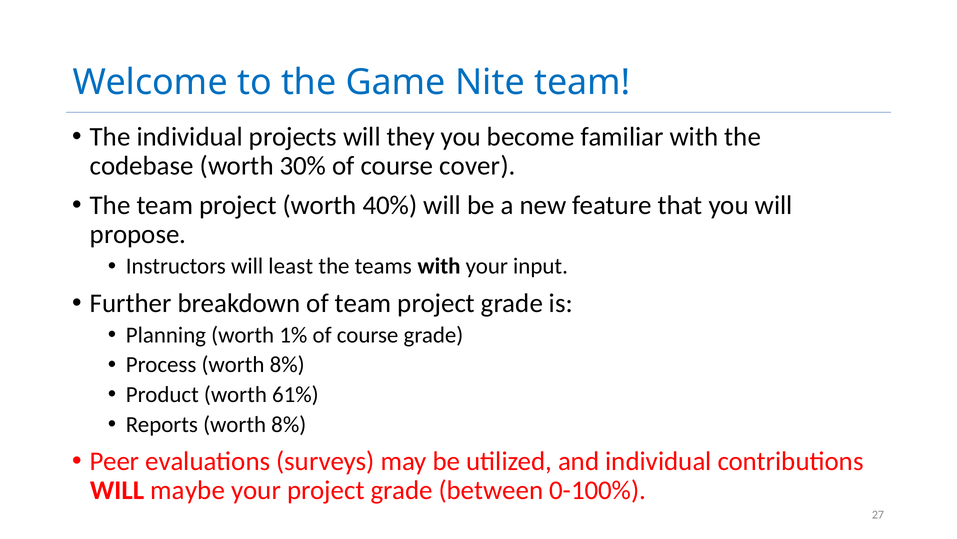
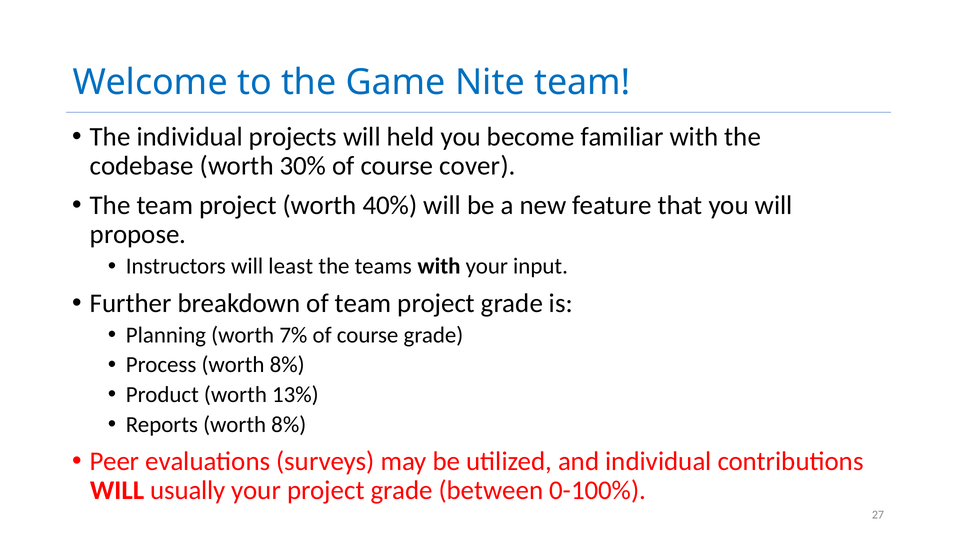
they: they -> held (411, 137)
1%: 1% -> 7% (293, 335)
61%: 61% -> 13% (295, 394)
maybe: maybe -> usually (188, 490)
